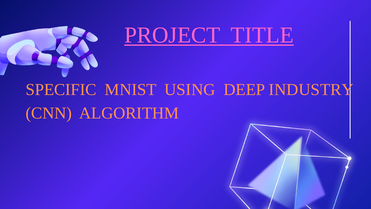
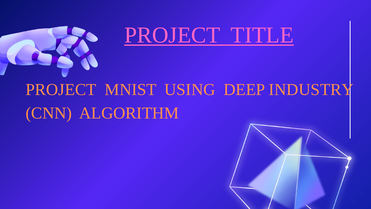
SPECIFIC: SPECIFIC -> PROJECT (61, 90)
